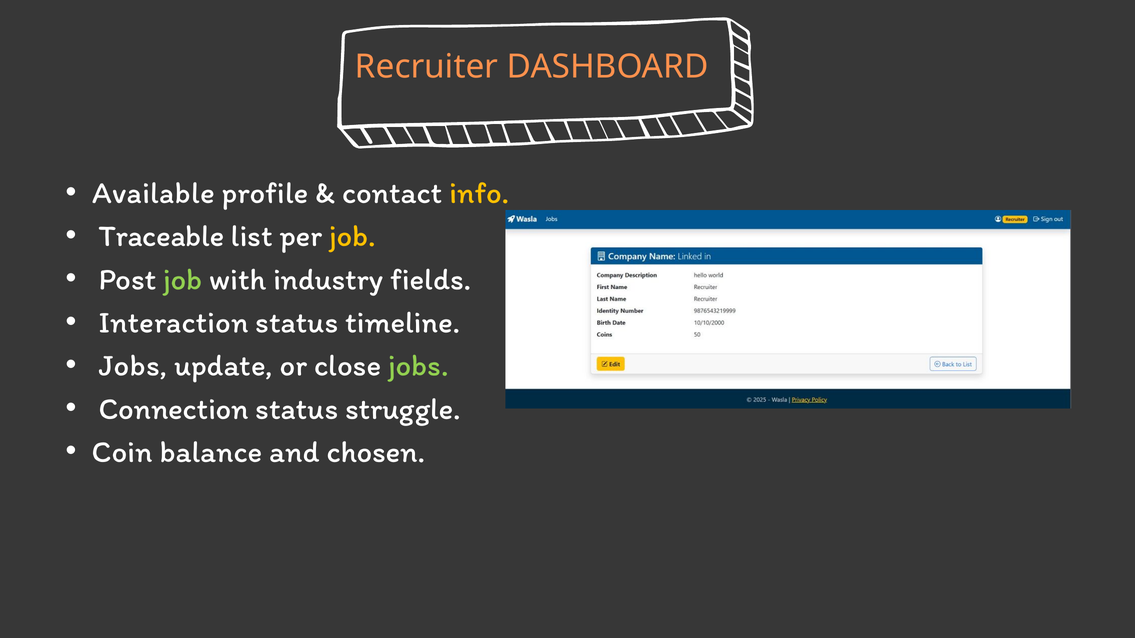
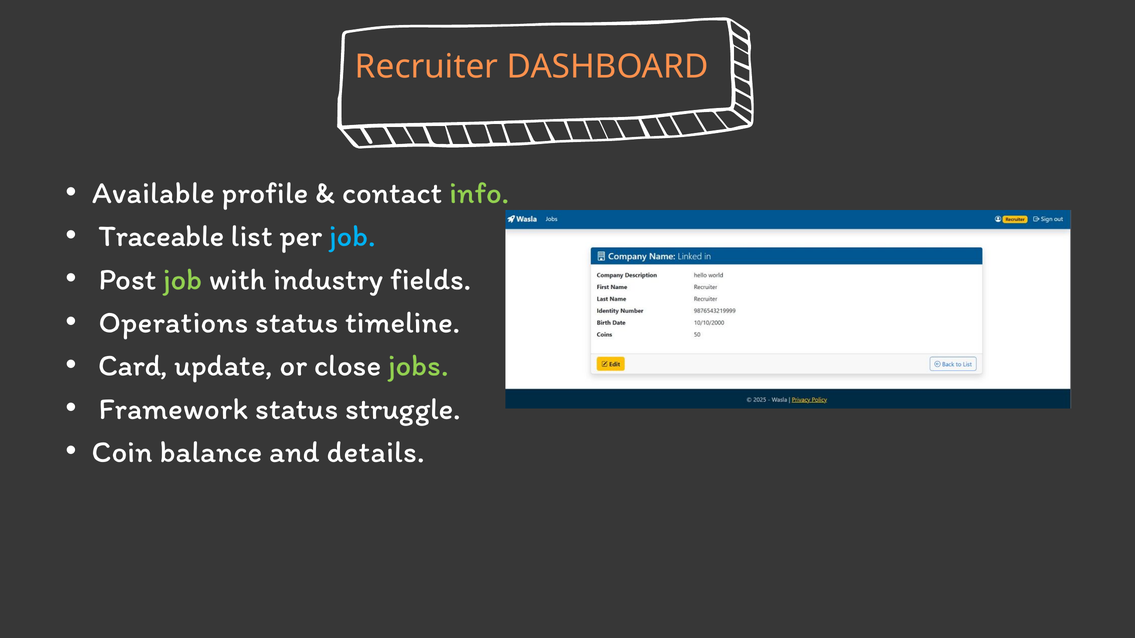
info colour: yellow -> light green (479, 193)
job colour: yellow -> light blue (353, 236)
Interaction: Interaction -> Operations (173, 323)
Jobs: Jobs -> Card (133, 366)
Connection: Connection -> Framework (174, 409)
chosen: chosen -> details (376, 452)
